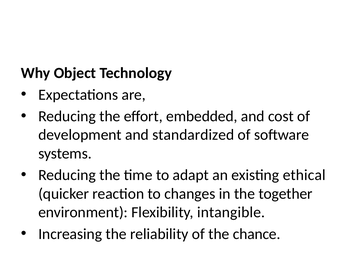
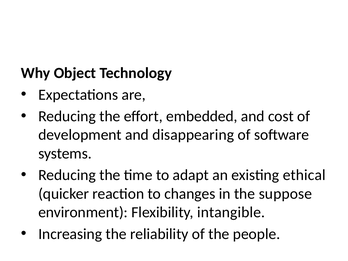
standardized: standardized -> disappearing (193, 135)
together: together -> suppose (285, 194)
chance: chance -> people (257, 234)
